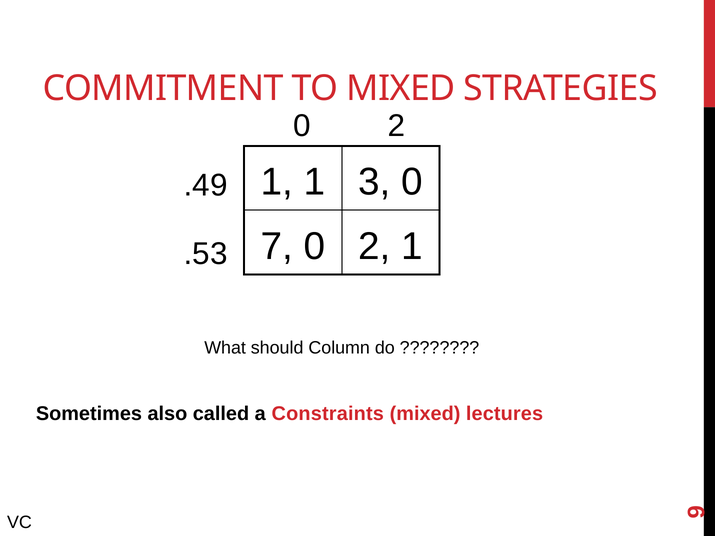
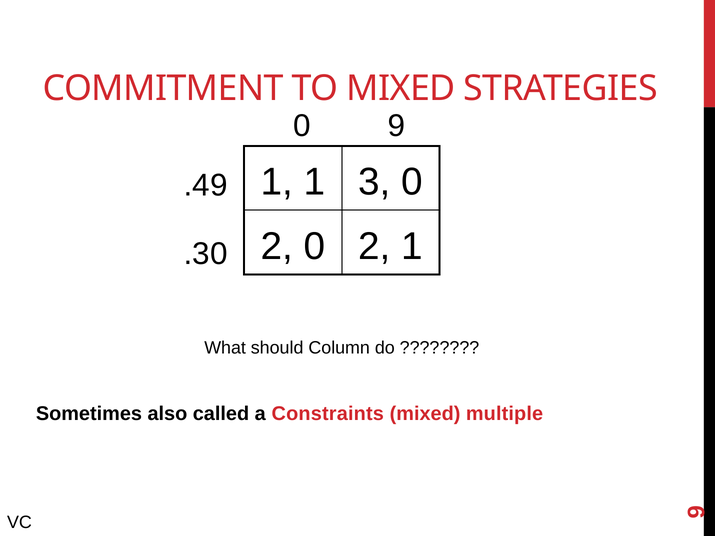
2: 2 -> 9 (397, 126)
7: 7 -> 2 (277, 246)
.53: .53 -> .30 (206, 254)
lectures: lectures -> multiple (505, 414)
